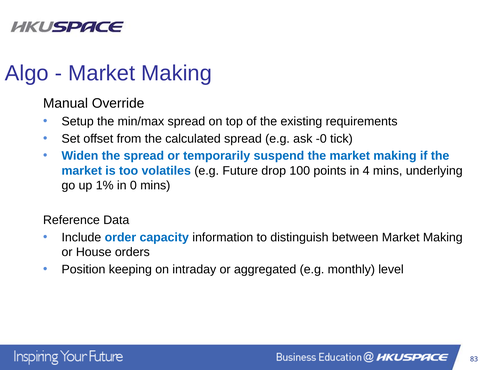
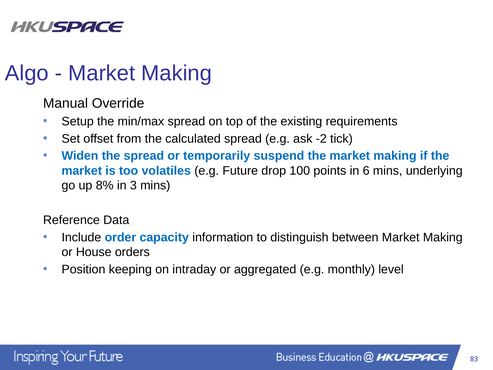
-0: -0 -> -2 (321, 139)
4: 4 -> 6 (366, 171)
1%: 1% -> 8% (105, 185)
0: 0 -> 3 (133, 185)
